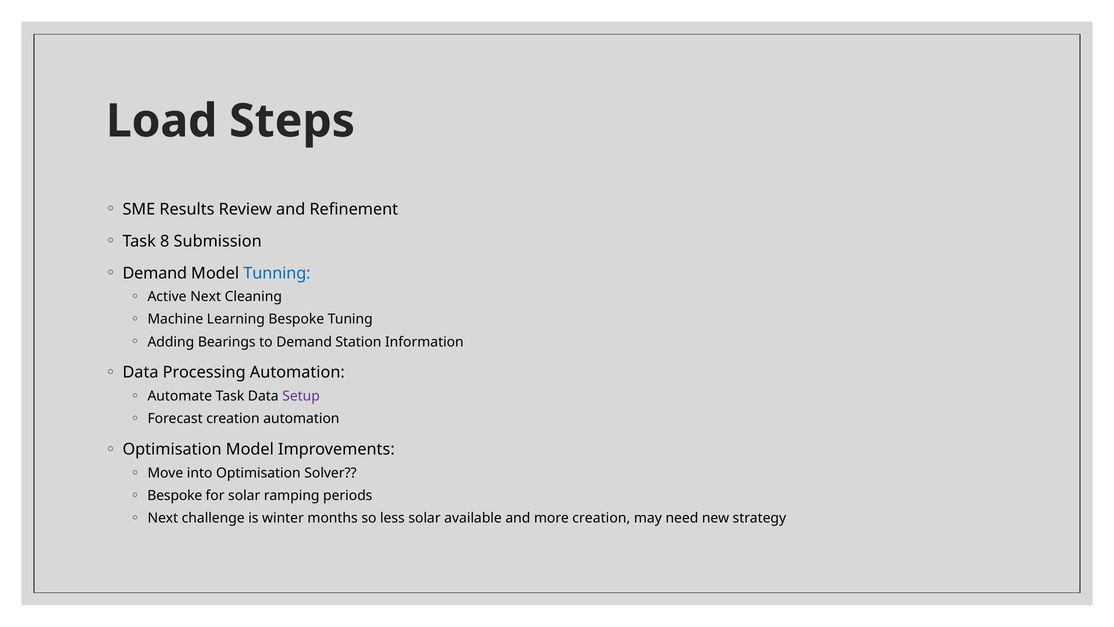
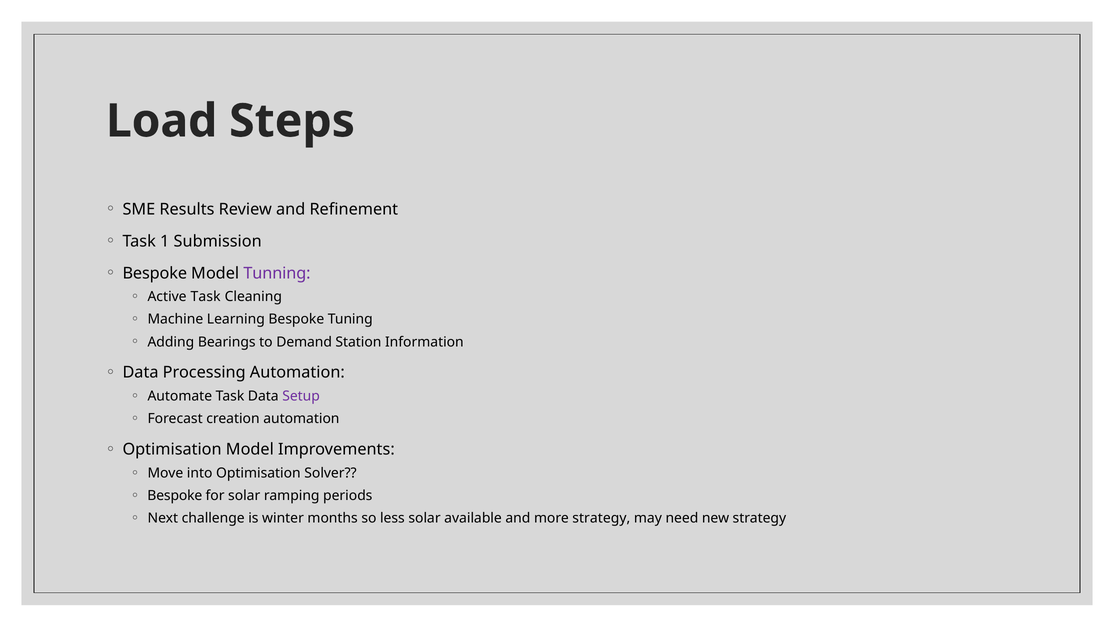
8: 8 -> 1 (165, 241)
Demand: Demand -> Bespoke (155, 273)
Tunning colour: blue -> purple (277, 273)
Active Next: Next -> Task (206, 297)
more creation: creation -> strategy (601, 518)
